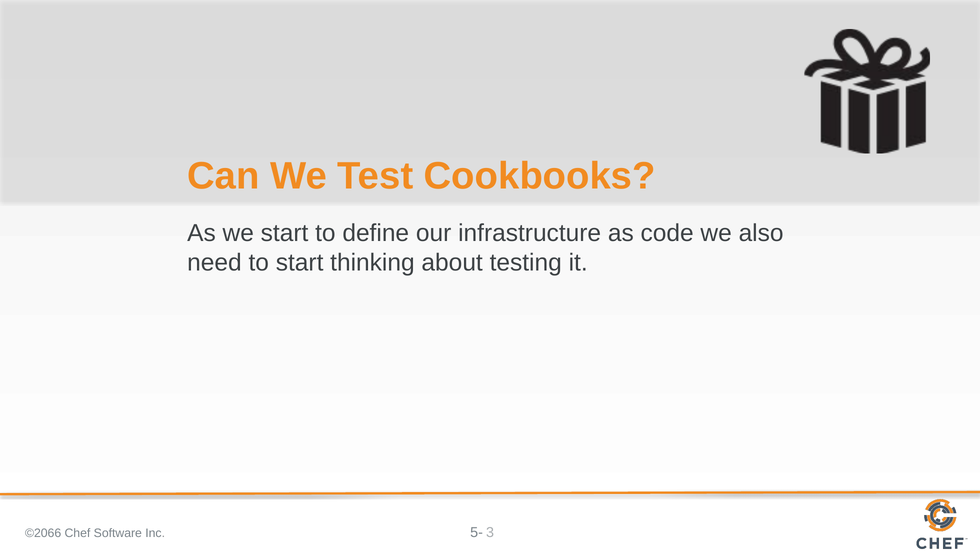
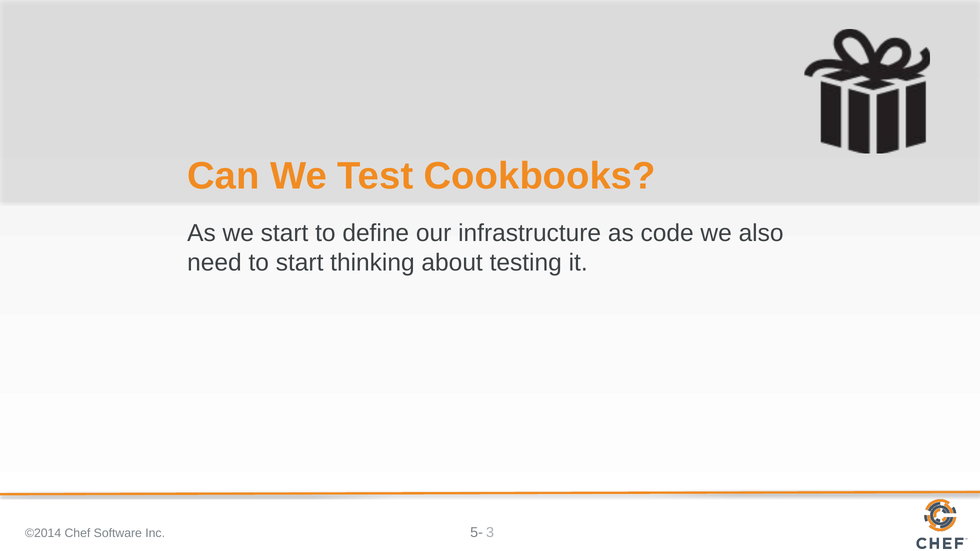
©2066: ©2066 -> ©2014 (43, 533)
